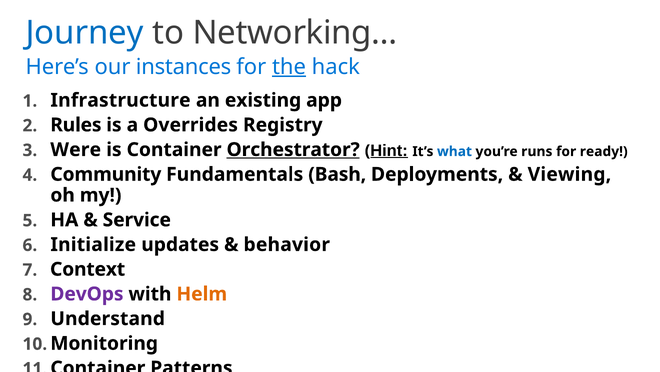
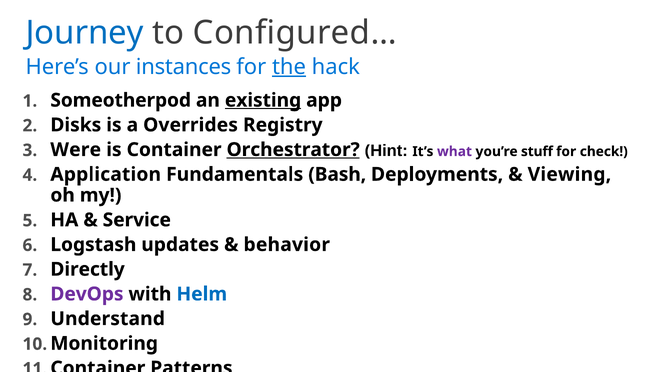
Networking…: Networking… -> Configured… (295, 33)
Infrastructure: Infrastructure -> Someotherpod (121, 100)
existing underline: none -> present (263, 100)
Rules: Rules -> Disks (76, 125)
Hint underline: present -> none (389, 150)
what colour: blue -> purple (454, 151)
runs: runs -> stuff (537, 151)
ready: ready -> check (604, 151)
Community: Community -> Application (106, 174)
Initialize: Initialize -> Logstash (93, 244)
Context: Context -> Directly (88, 269)
Helm colour: orange -> blue (202, 293)
